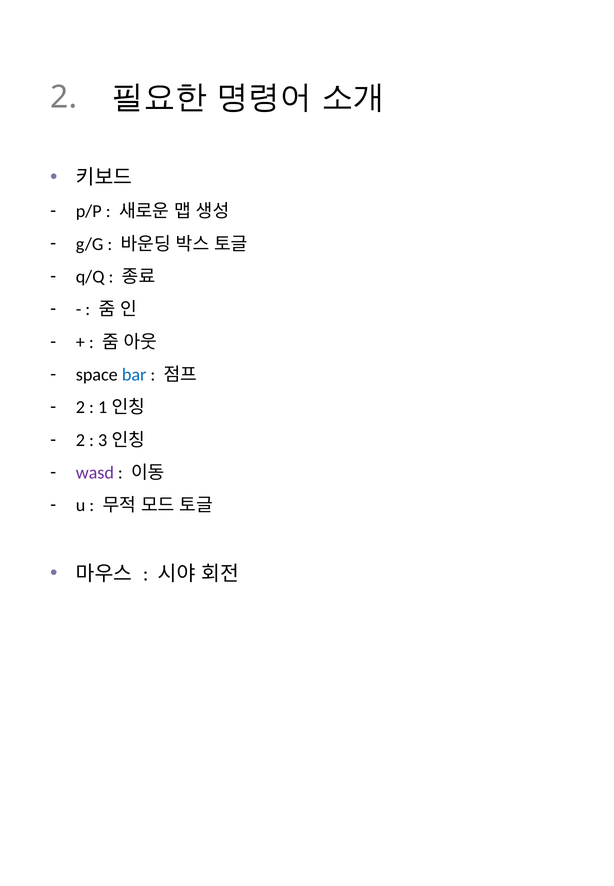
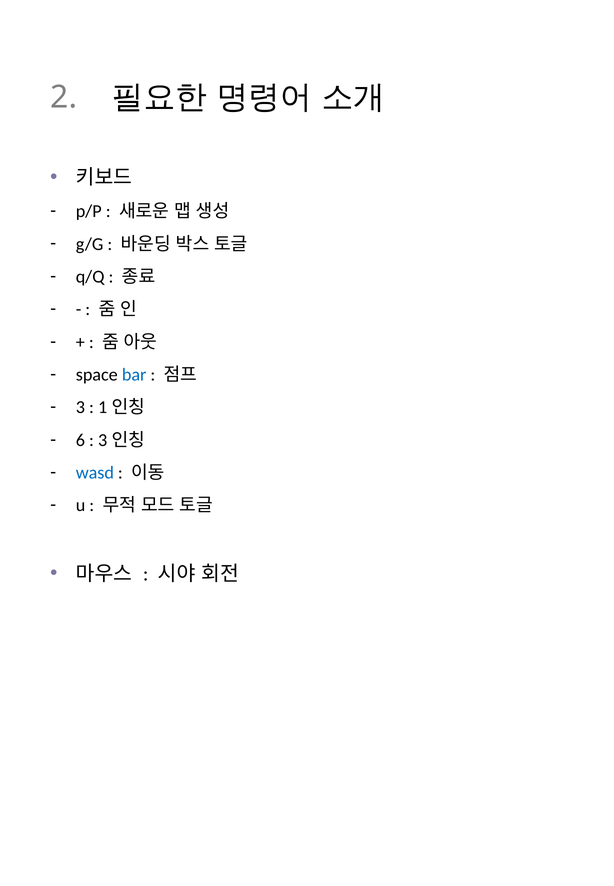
2: 2 -> 3 (80, 408)
2: 2 -> 6 (80, 441)
wasd colour: purple -> blue (95, 473)
